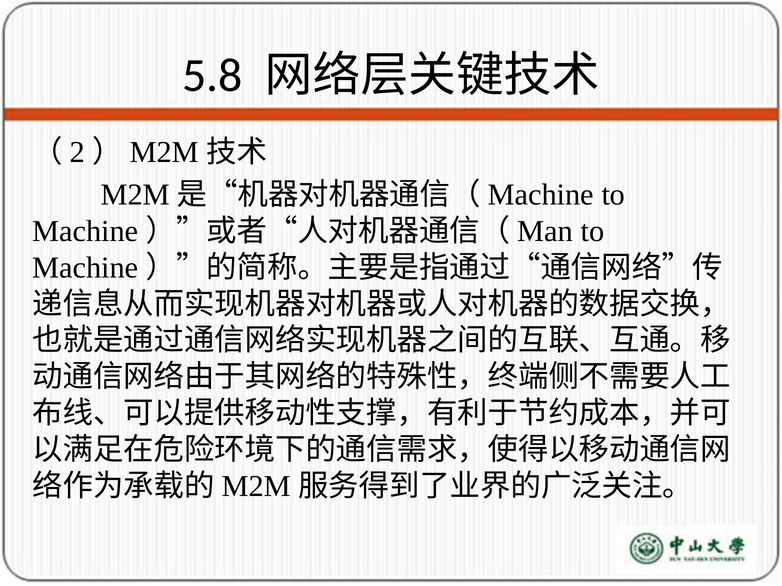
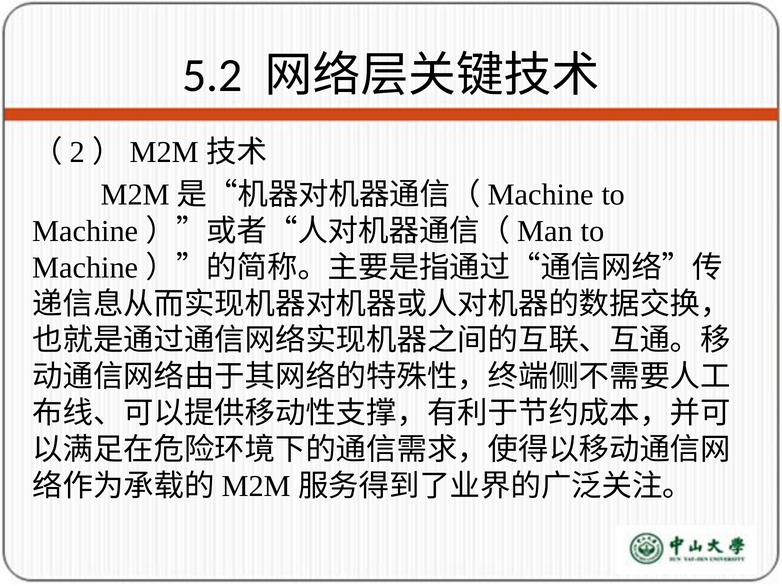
5.8: 5.8 -> 5.2 (212, 76)
